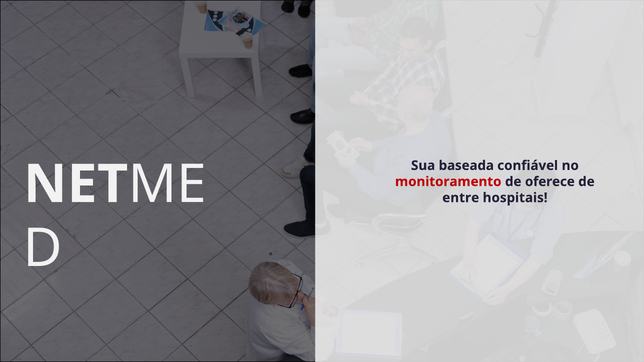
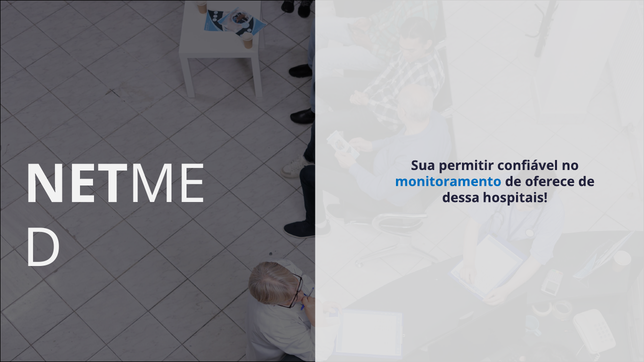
baseada: baseada -> permitir (466, 166)
monitoramento colour: red -> blue (448, 182)
entre: entre -> dessa (461, 198)
